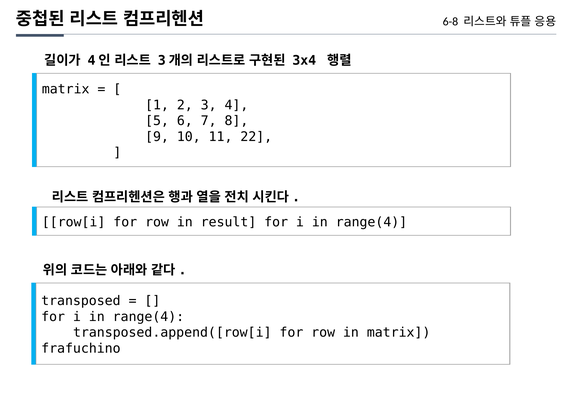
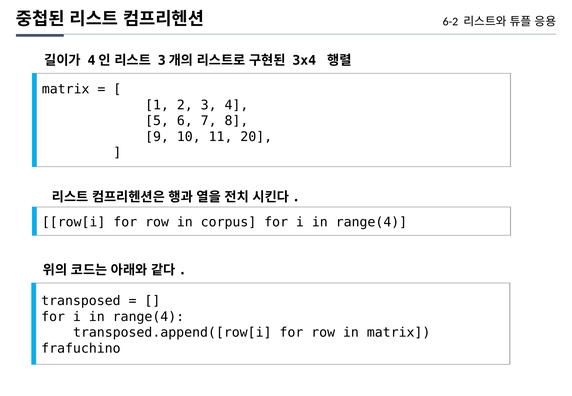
6-8: 6-8 -> 6-2 (450, 22)
22: 22 -> 20 (256, 137)
result: result -> corpus (229, 222)
